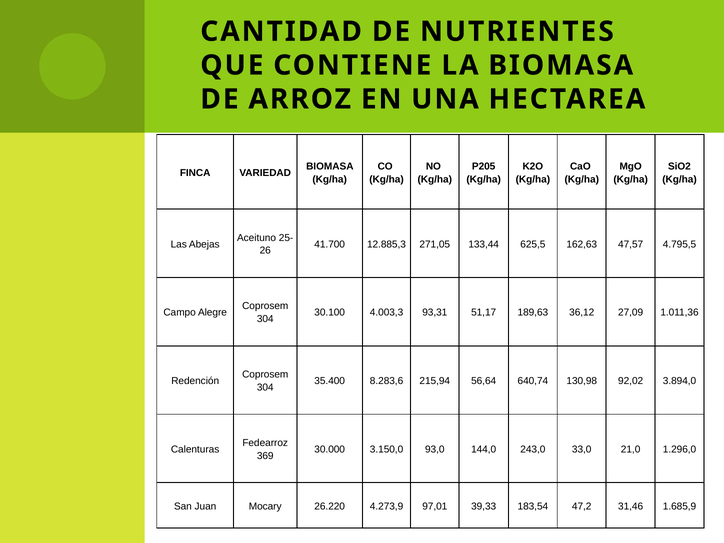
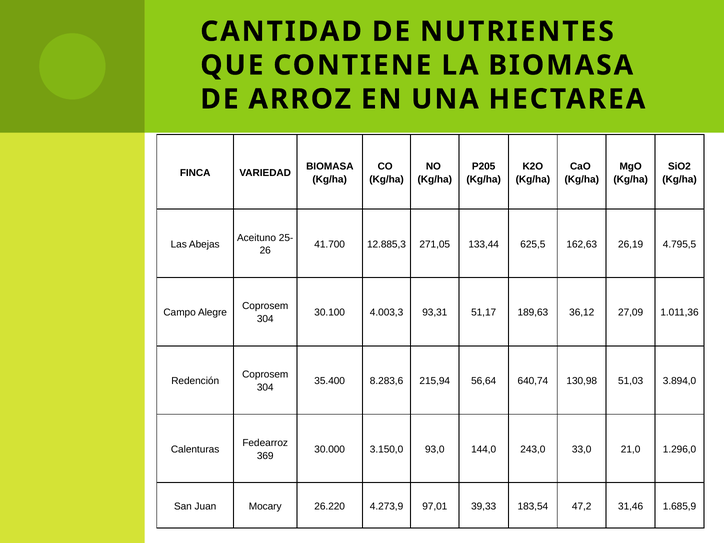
47,57: 47,57 -> 26,19 (631, 244)
92,02: 92,02 -> 51,03 (631, 381)
